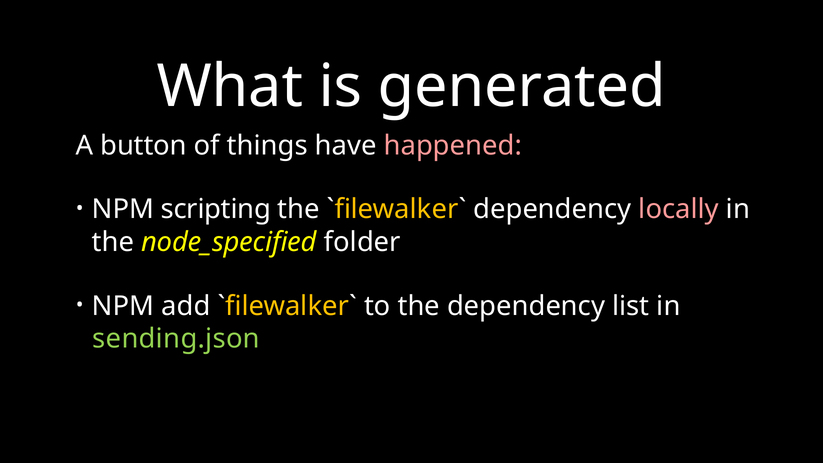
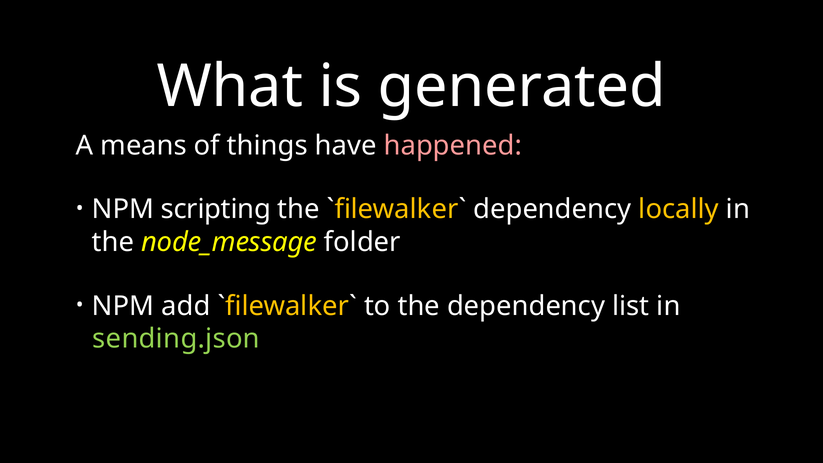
button: button -> means (144, 145)
locally colour: pink -> yellow (679, 209)
node_specified: node_specified -> node_message (229, 242)
